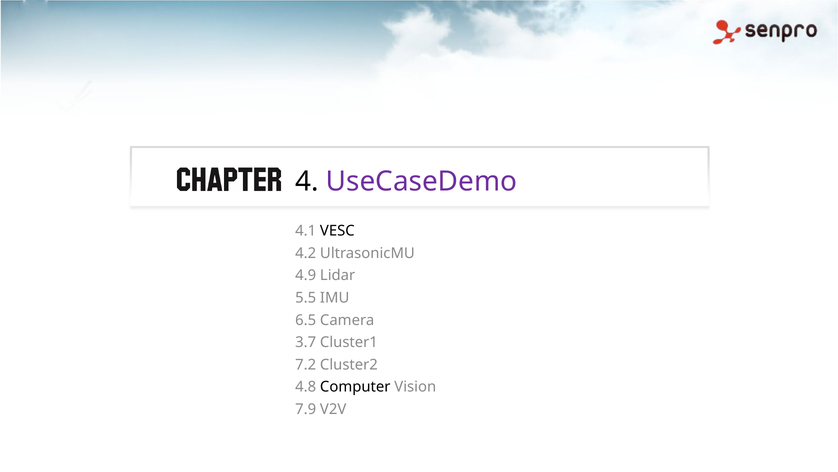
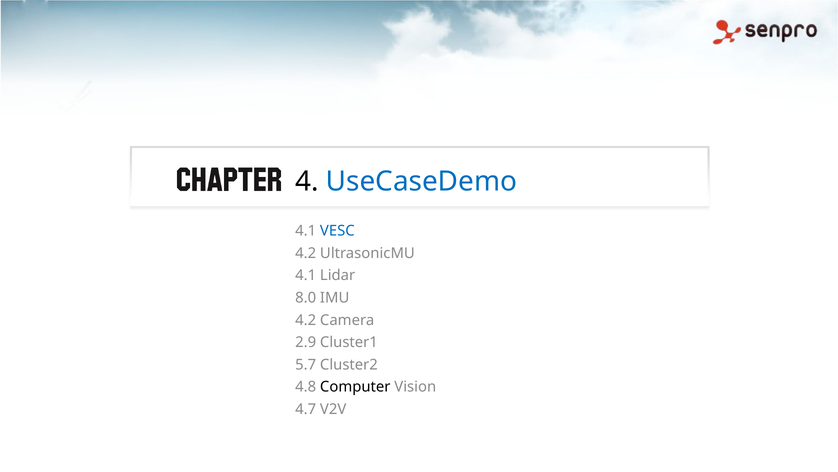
UseCaseDemo colour: purple -> blue (421, 181)
VESC colour: black -> blue (337, 231)
4.9: 4.9 -> 4.1 (306, 275)
5.5: 5.5 -> 8.0 (306, 297)
6.5: 6.5 -> 4.2 (306, 320)
3.7: 3.7 -> 2.9 (306, 342)
7.2: 7.2 -> 5.7 (306, 364)
7.9: 7.9 -> 4.7 (306, 409)
